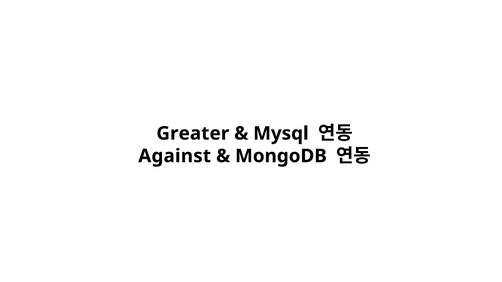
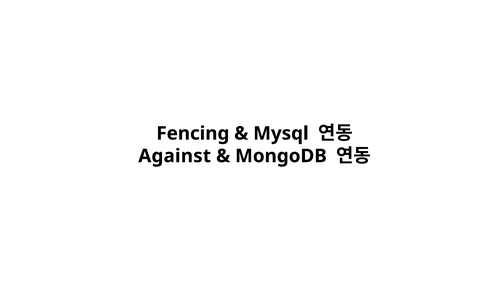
Greater: Greater -> Fencing (193, 134)
